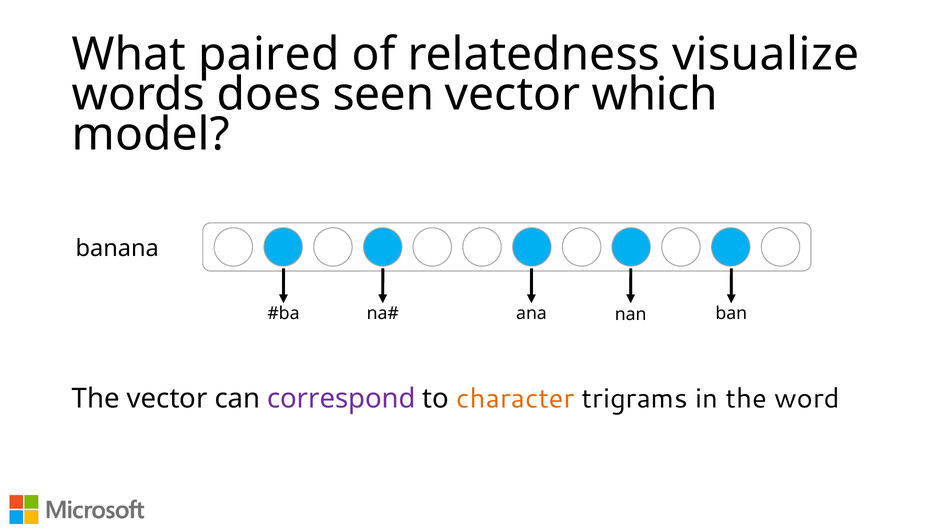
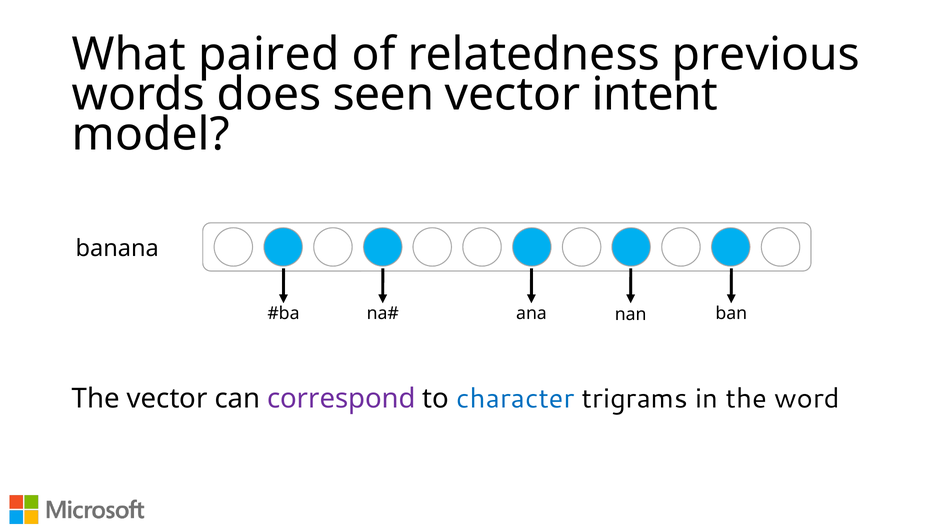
visualize: visualize -> previous (766, 55)
which: which -> intent (655, 94)
character colour: orange -> blue (515, 398)
